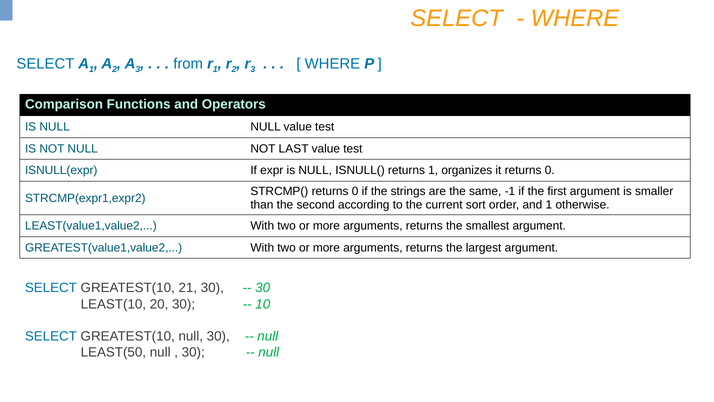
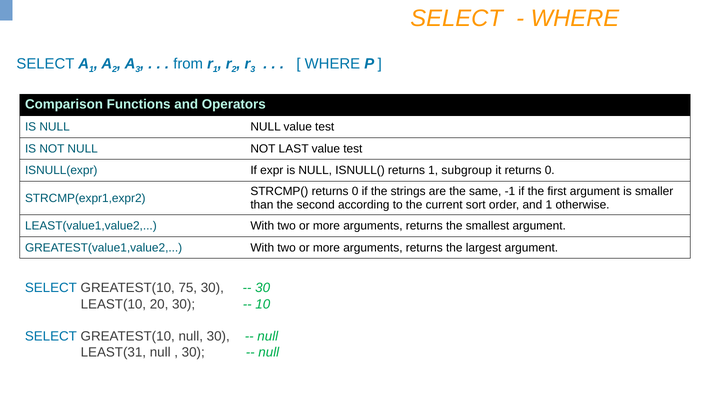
organizes: organizes -> subgroup (467, 170)
21: 21 -> 75 (188, 288)
LEAST(50: LEAST(50 -> LEAST(31 (113, 352)
